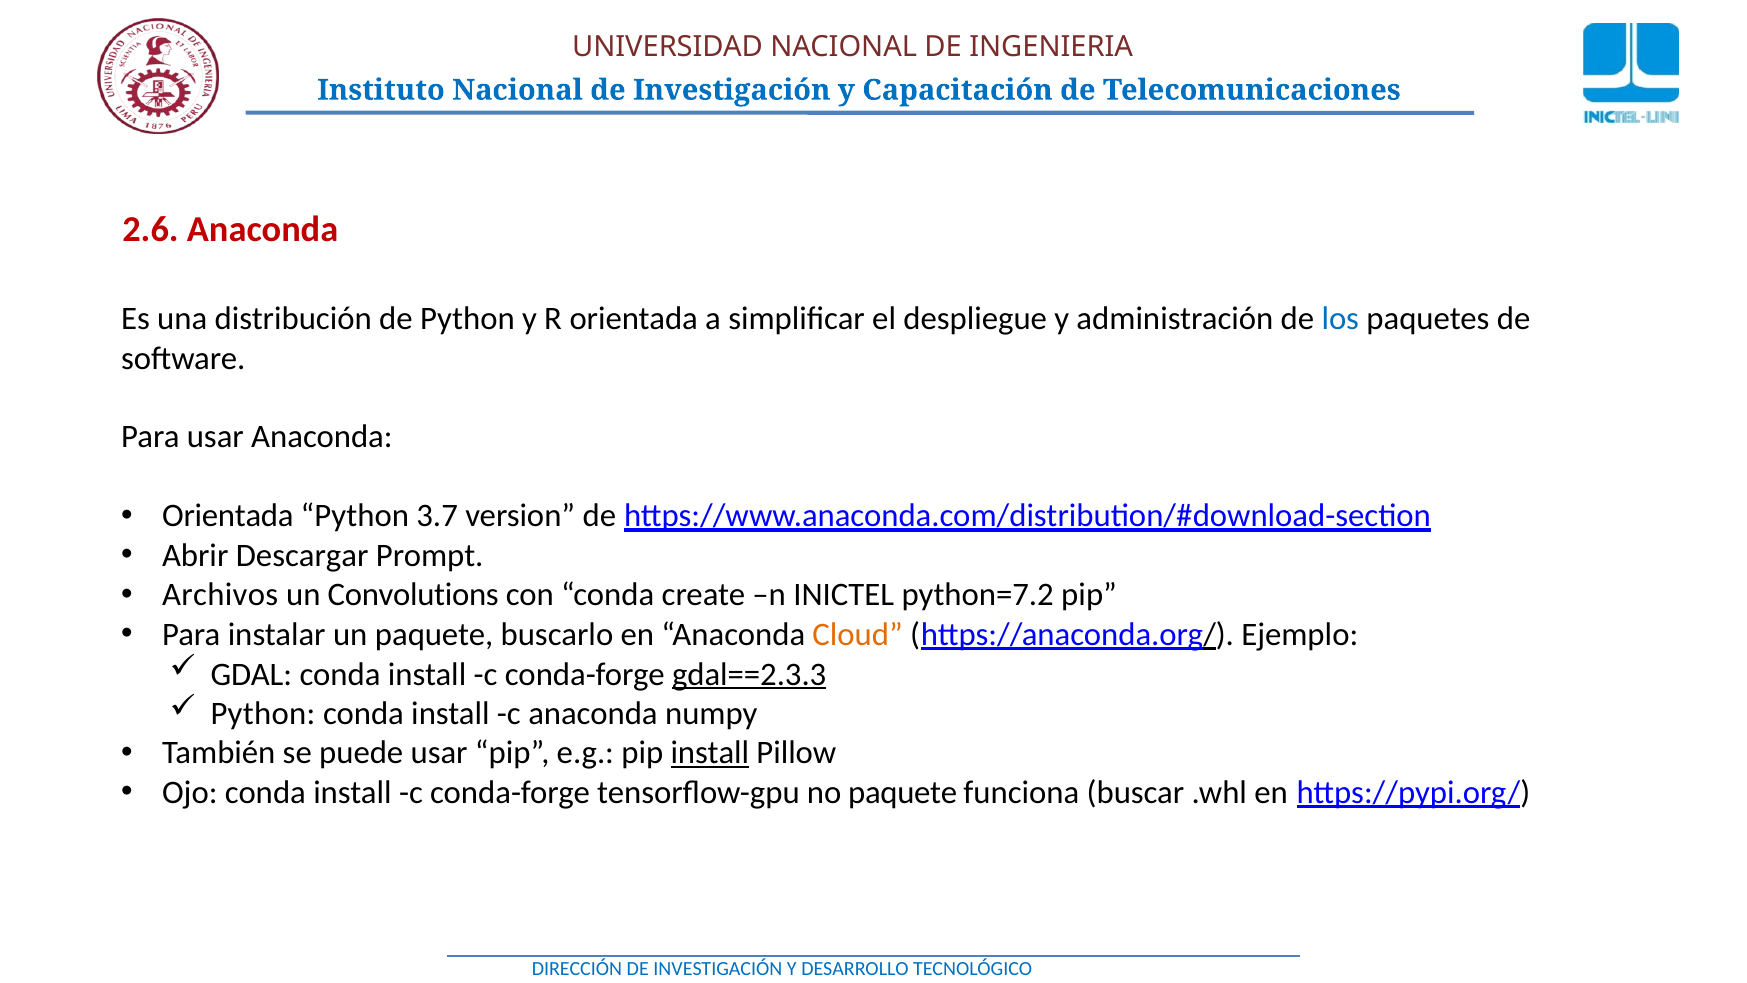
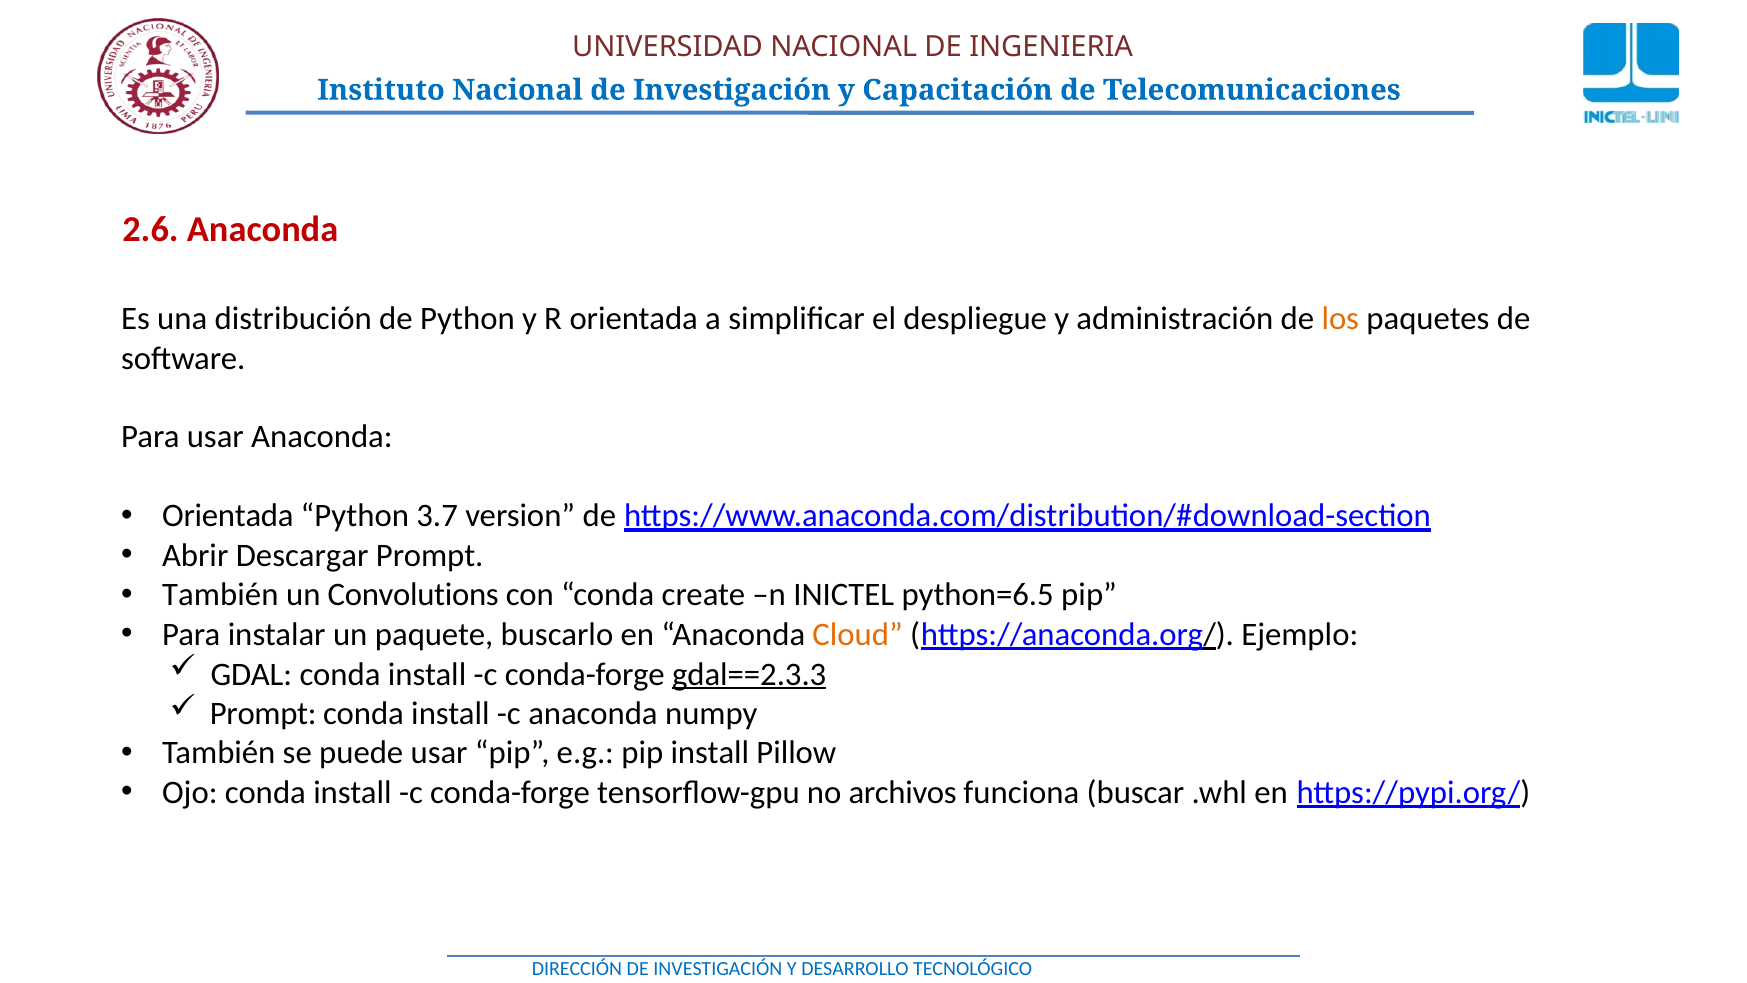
los colour: blue -> orange (1340, 319)
Archivos: Archivos -> También (220, 595)
python=7.2: python=7.2 -> python=6.5 (978, 595)
Python: Python -> Prompt (263, 713)
install underline: present -> none (710, 753)
no paquete: paquete -> archivos (903, 792)
